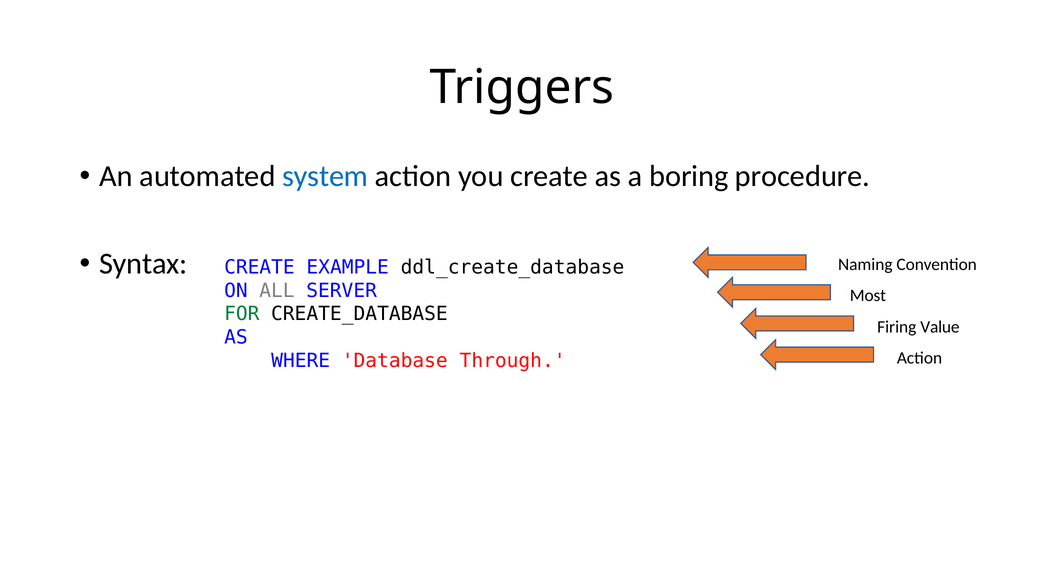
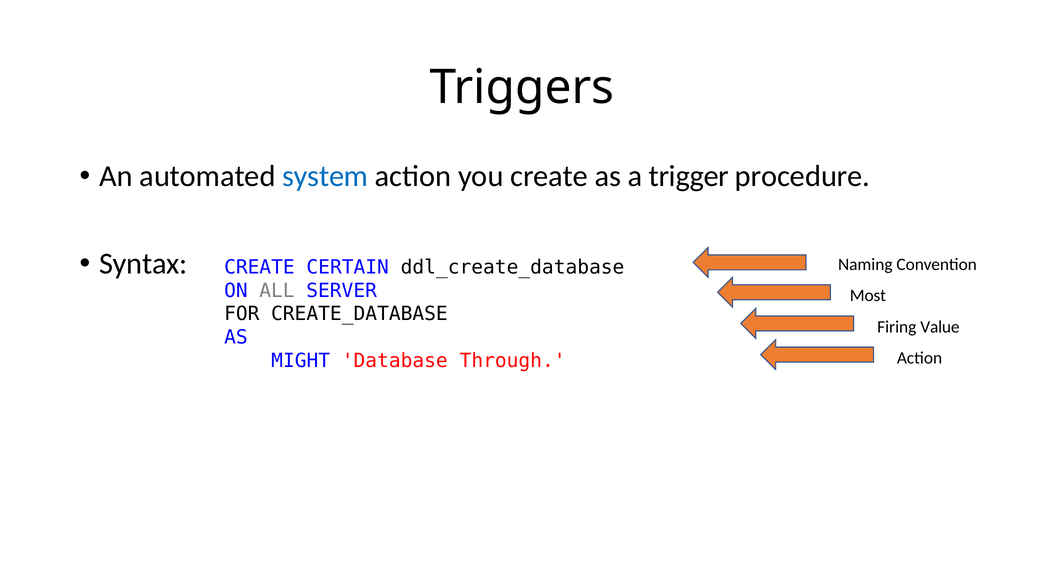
boring: boring -> trigger (689, 177)
EXAMPLE: EXAMPLE -> CERTAIN (348, 267)
FOR colour: green -> black (242, 314)
WHERE: WHERE -> MIGHT (301, 361)
